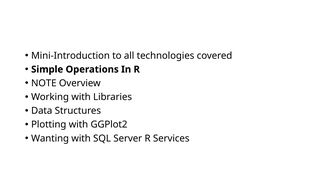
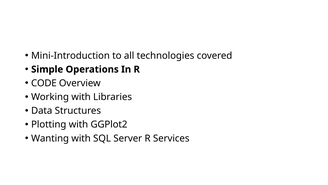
NOTE: NOTE -> CODE (44, 83)
